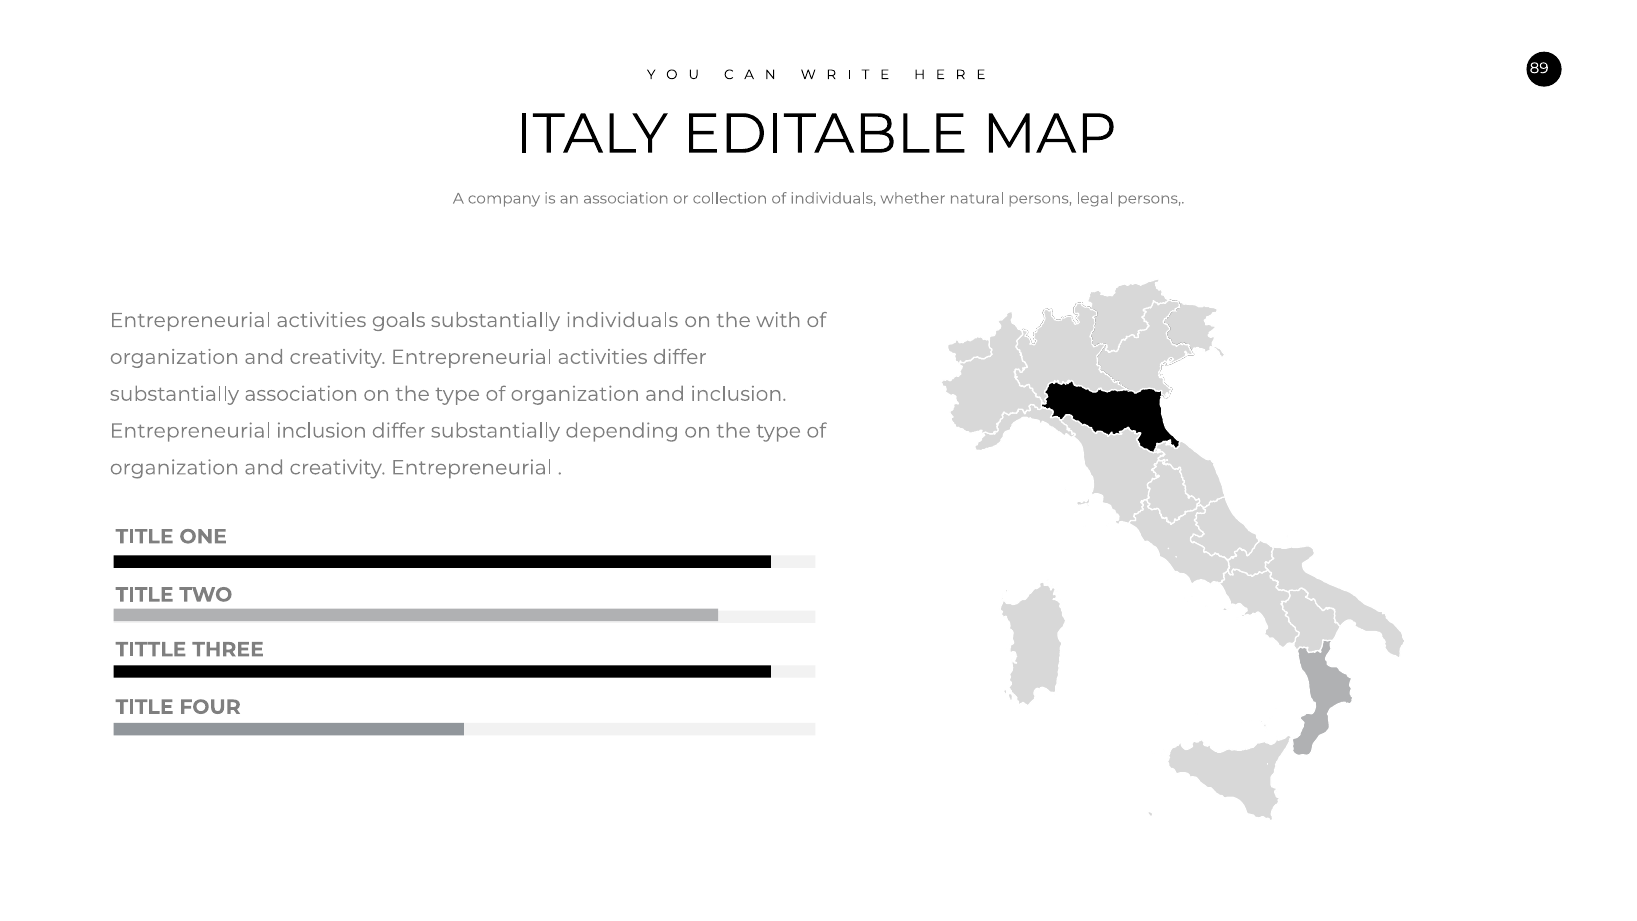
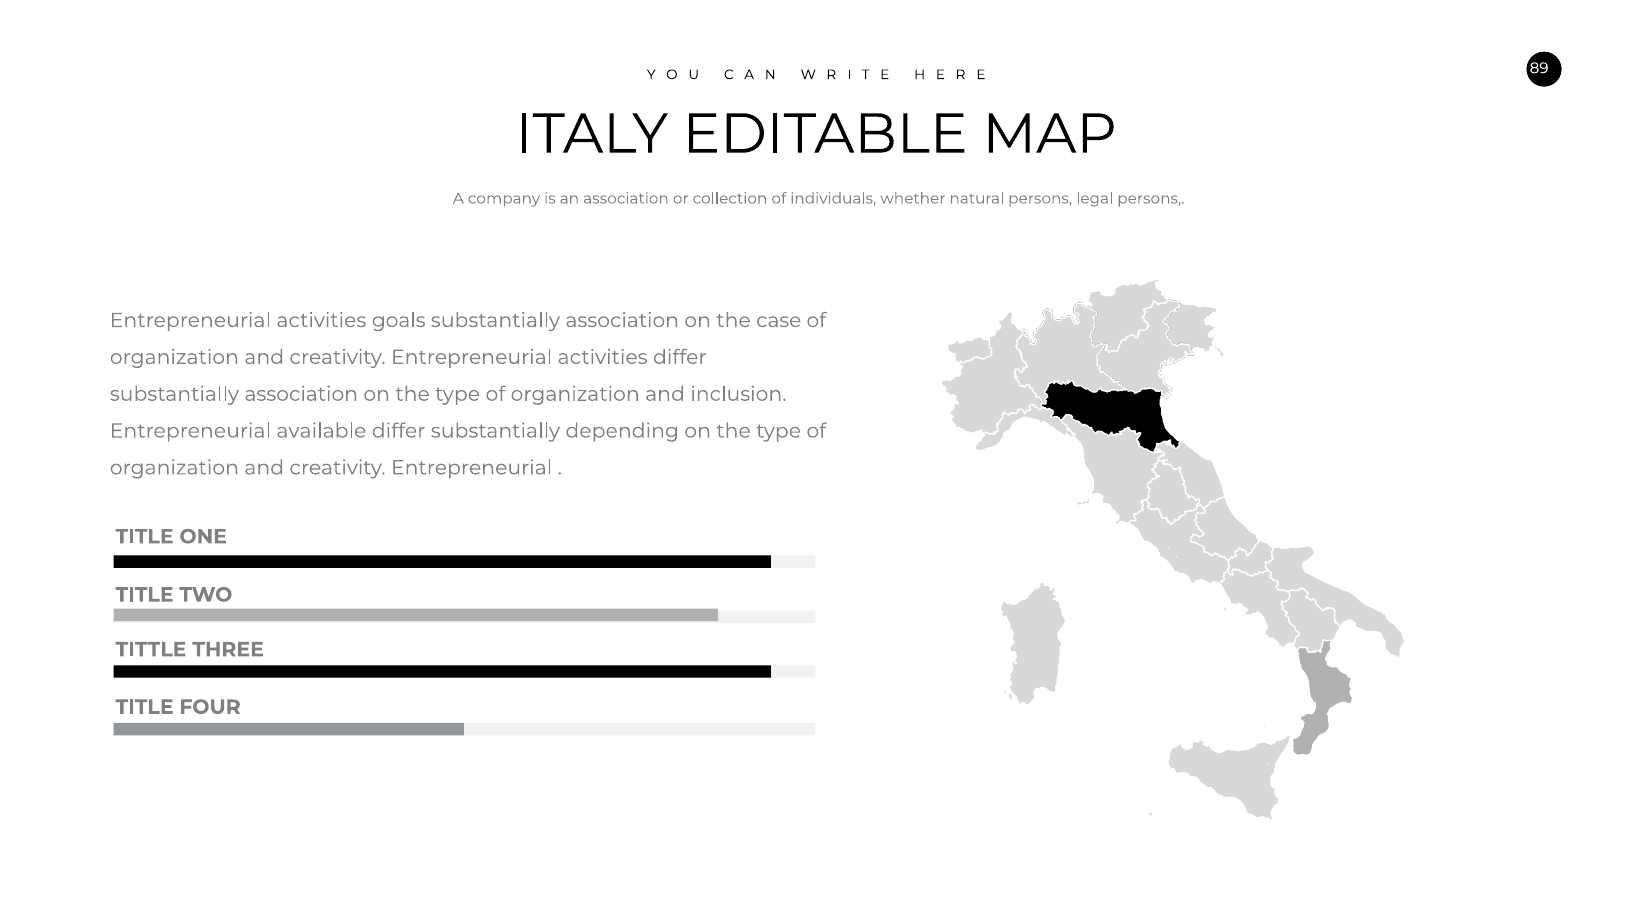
individuals: individuals -> association (622, 320)
with: with -> case (779, 320)
Entrepreneurial inclusion: inclusion -> available (321, 431)
